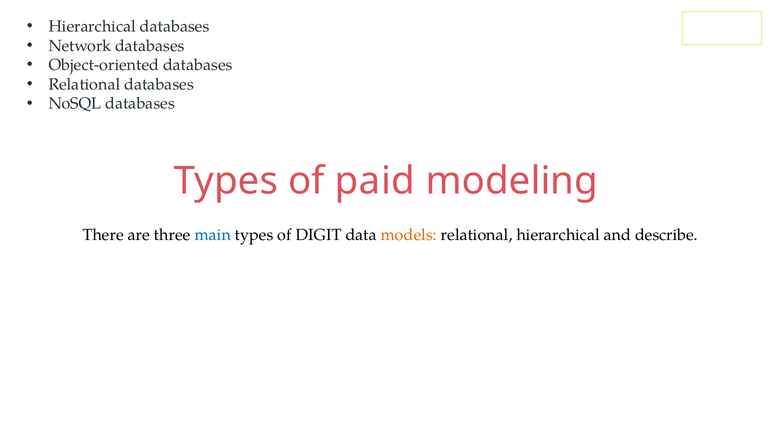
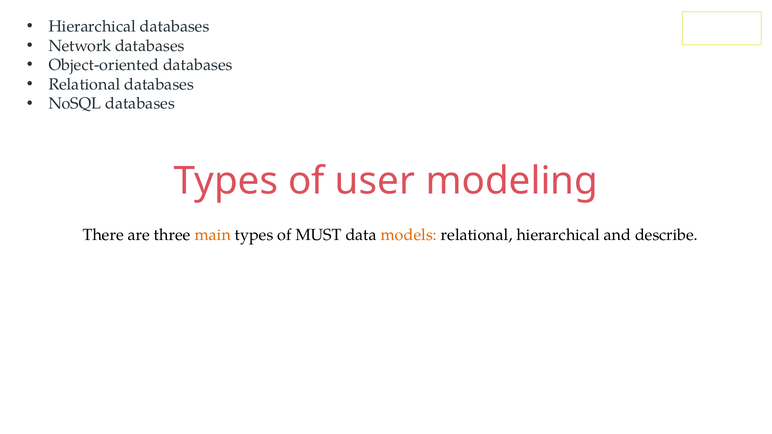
paid: paid -> user (375, 181)
main colour: blue -> orange (213, 235)
DIGIT: DIGIT -> MUST (319, 235)
